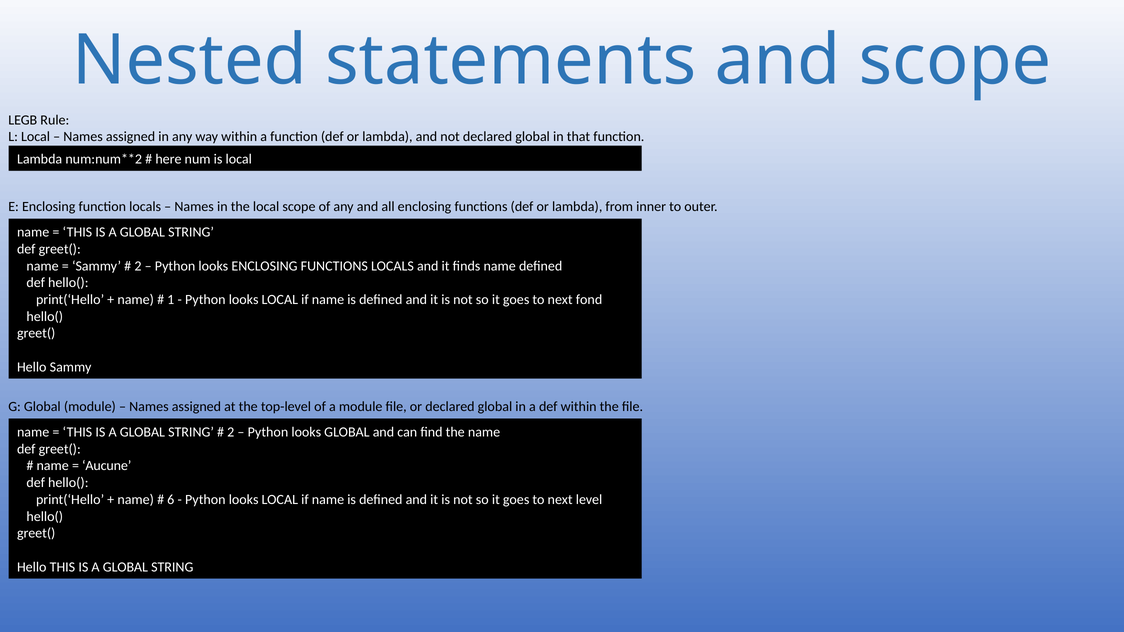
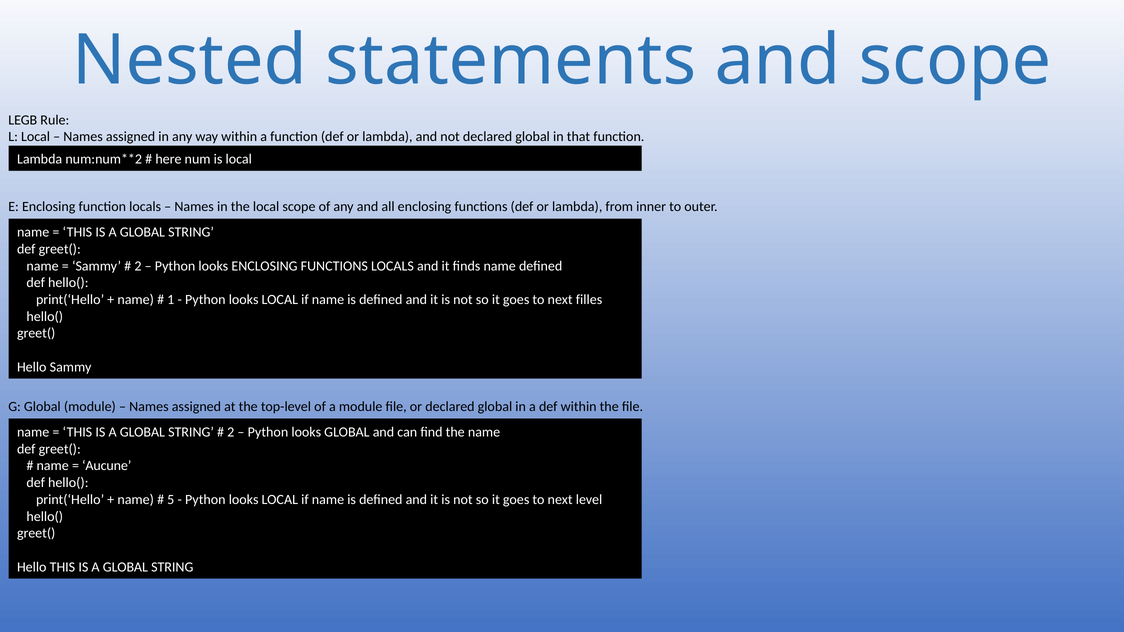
fond: fond -> filles (589, 300)
6: 6 -> 5 (171, 500)
